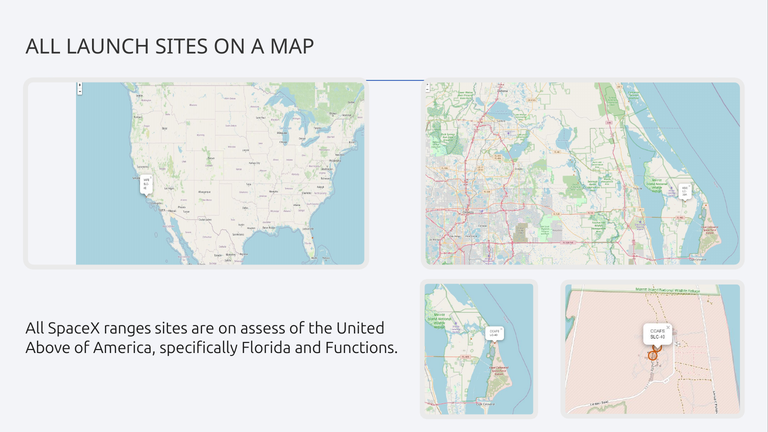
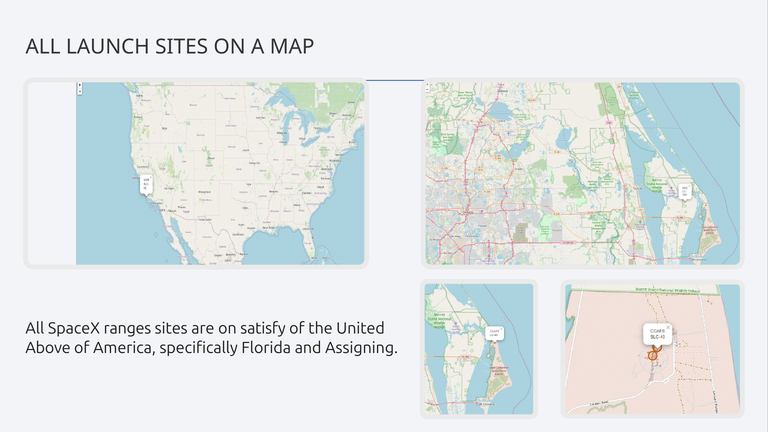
assess: assess -> satisfy (263, 329)
Functions: Functions -> Assigning (362, 348)
